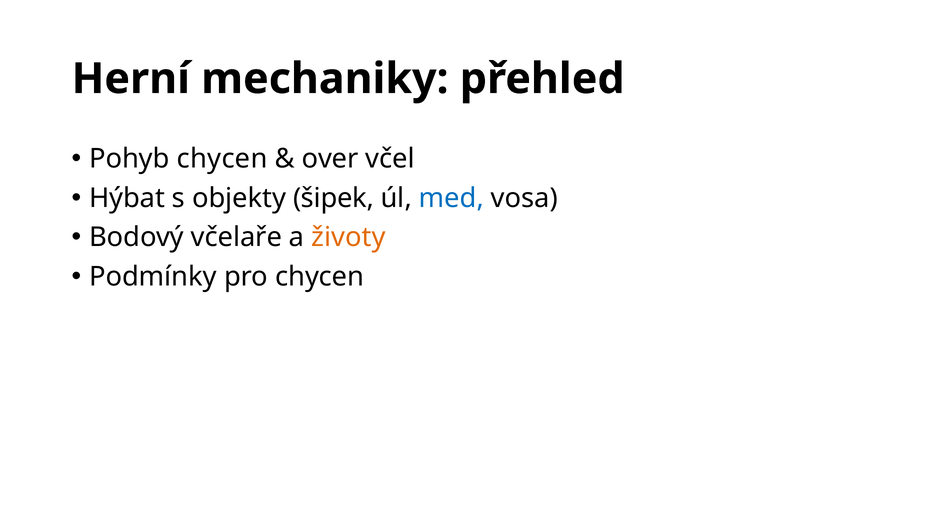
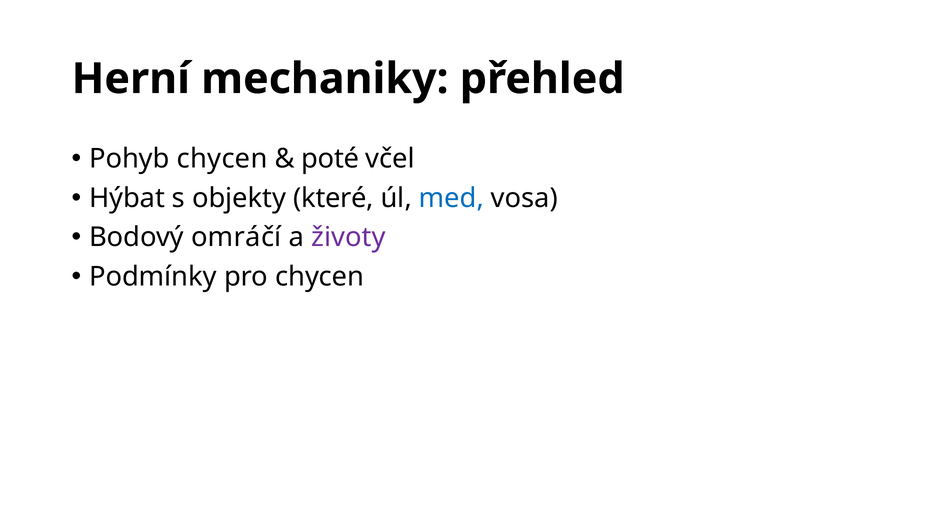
over: over -> poté (330, 159)
šipek: šipek -> které (334, 198)
včelaře: včelaře -> omráčí (236, 237)
životy colour: orange -> purple (348, 237)
